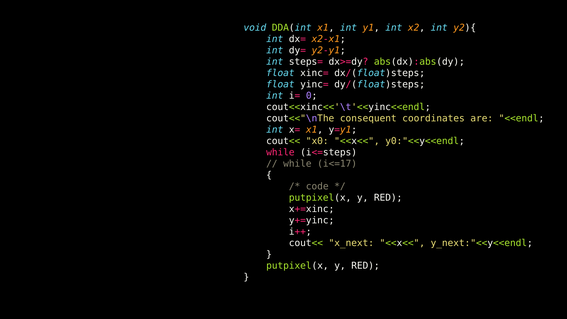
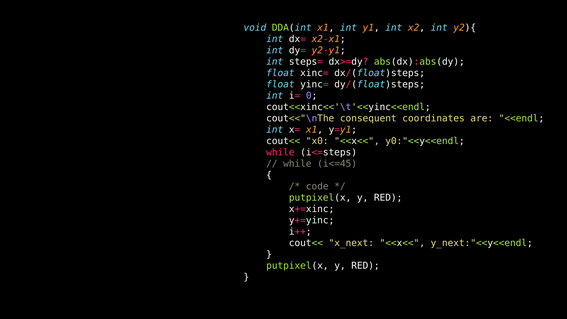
i<=17: i<=17 -> i<=45 (337, 164)
